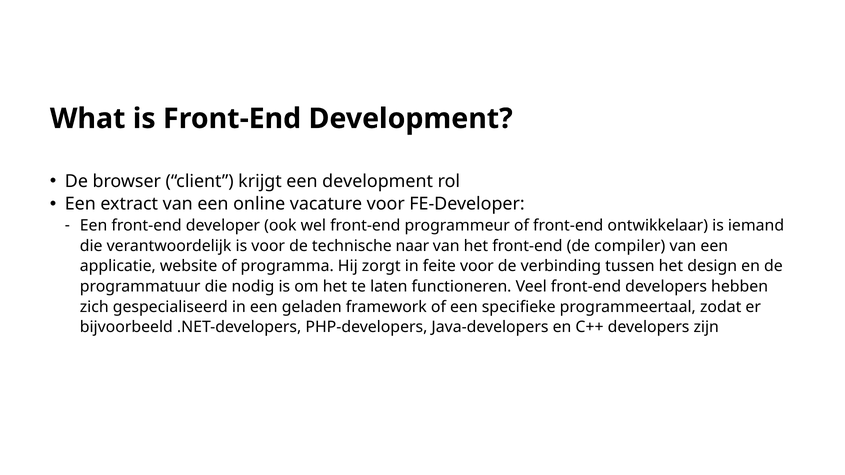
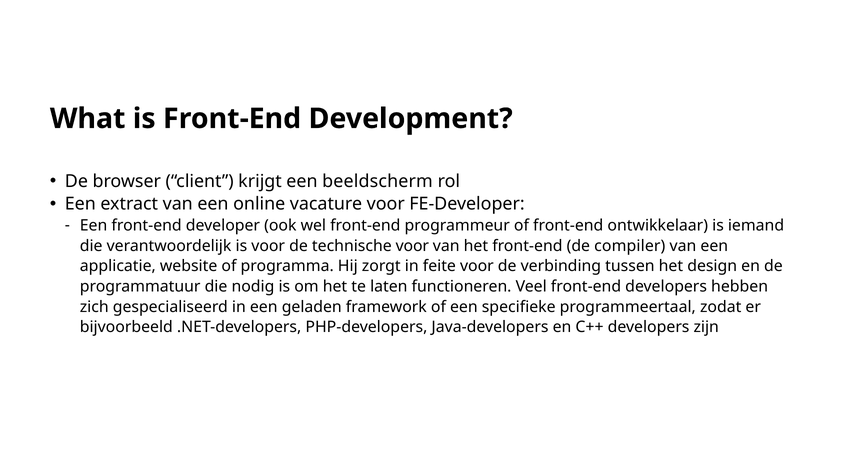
een development: development -> beeldscherm (377, 181)
technische naar: naar -> voor (412, 246)
